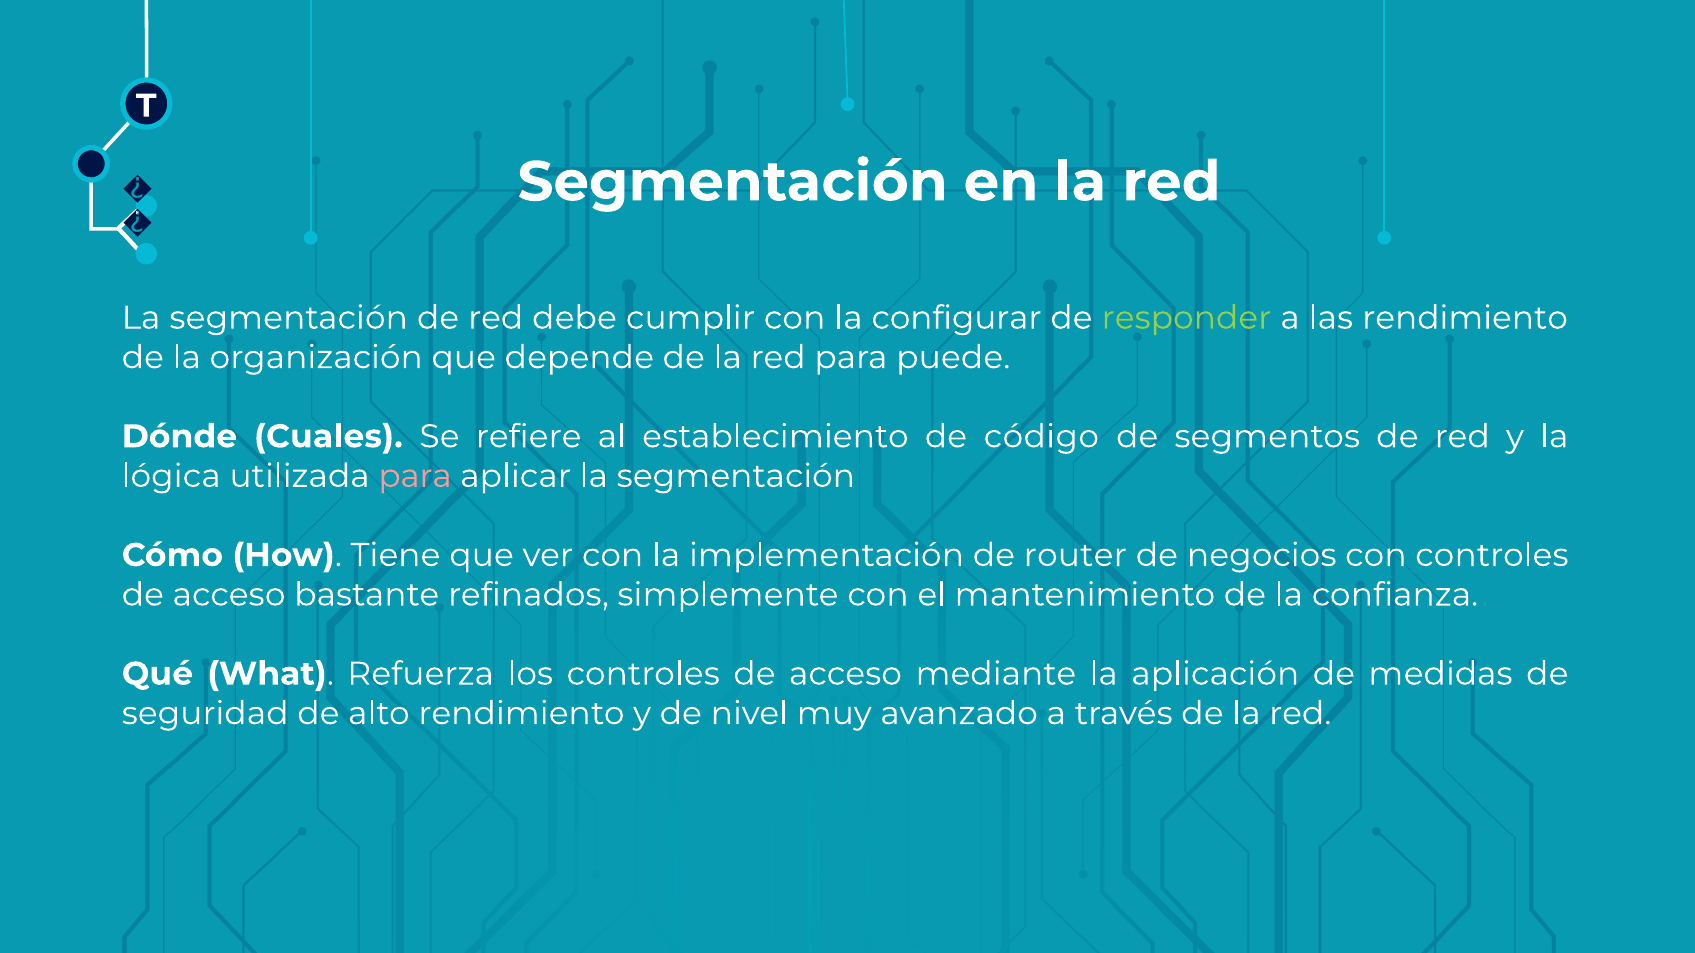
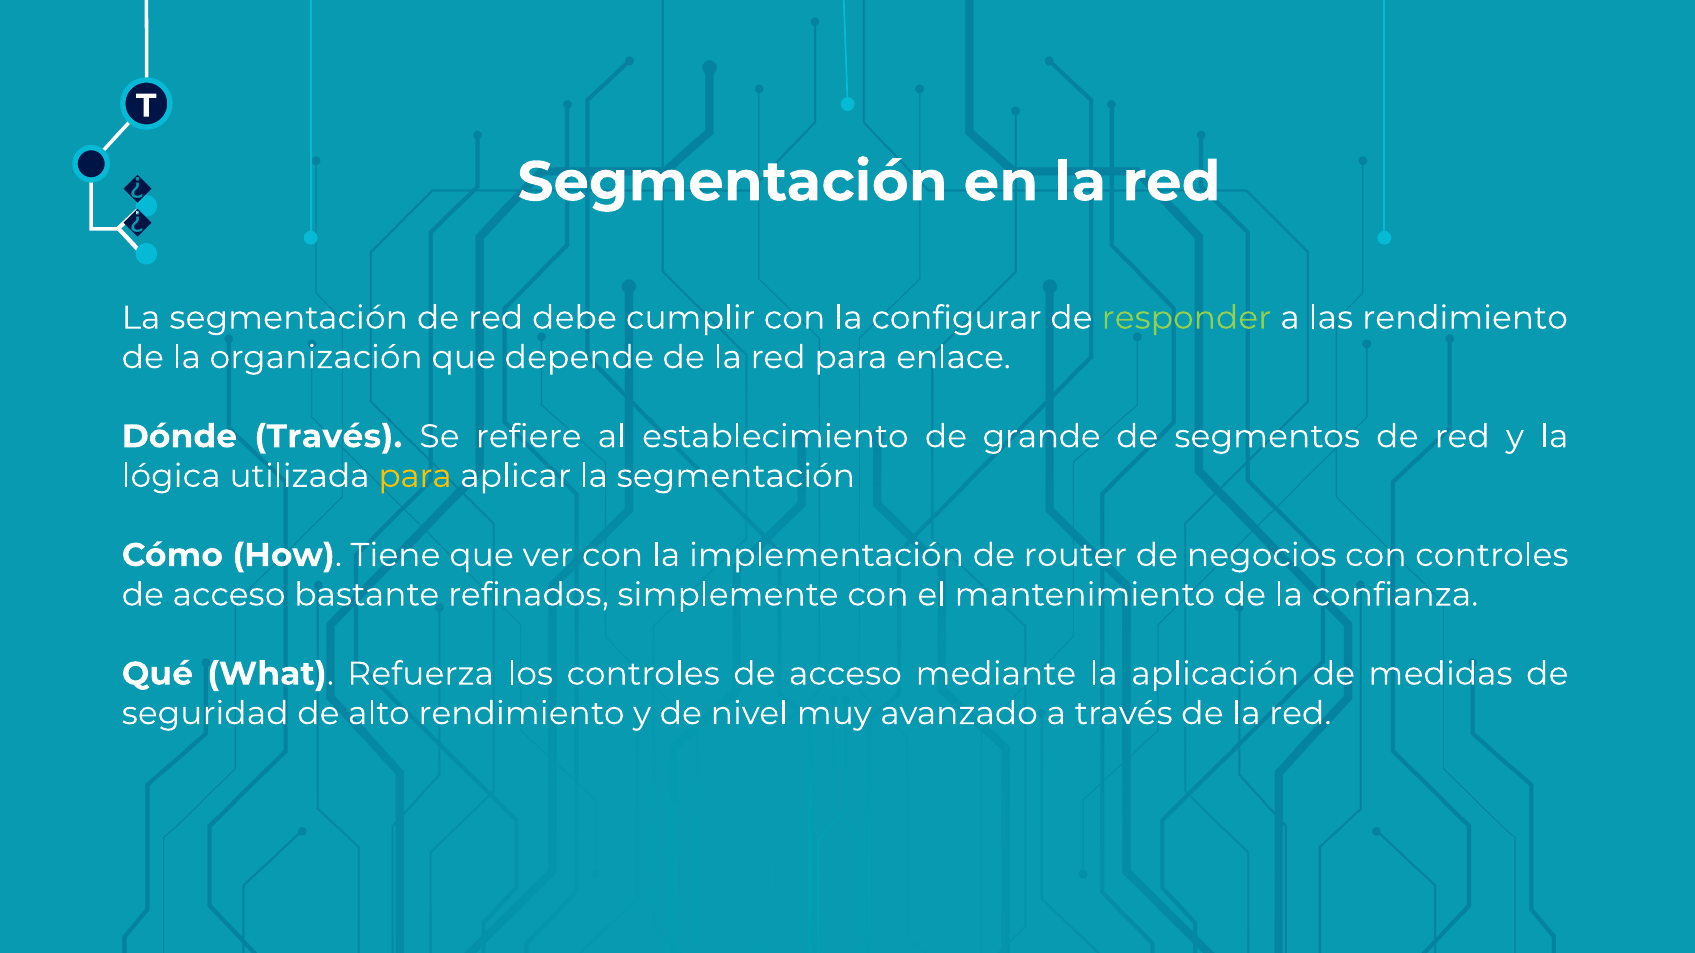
puede: puede -> enlace (953, 358)
Dónde Cuales: Cuales -> Través (328, 437)
código: código -> grande (1042, 437)
para colour: pink -> yellow (415, 476)
